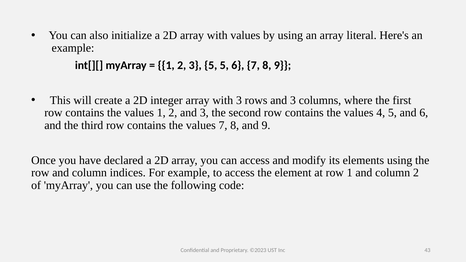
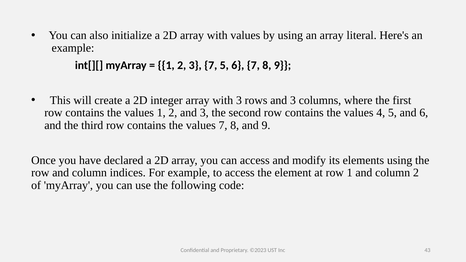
3 5: 5 -> 7 (211, 65)
